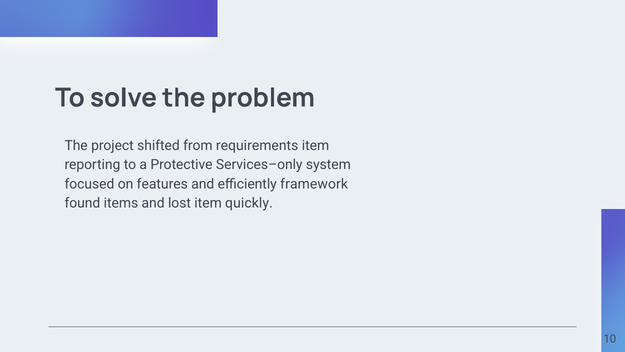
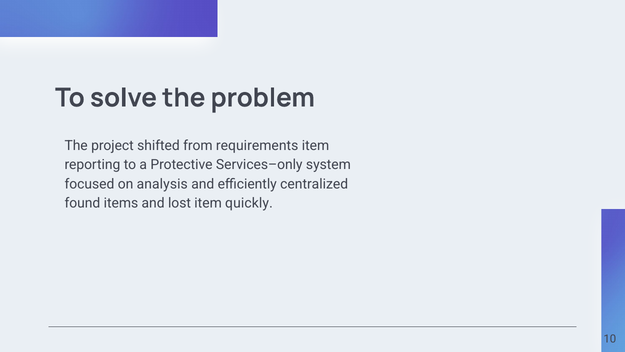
features: features -> analysis (162, 184)
framework: framework -> centralized (314, 184)
